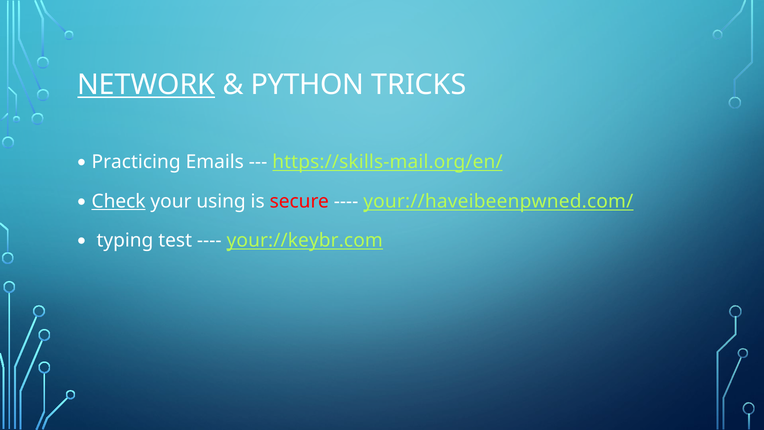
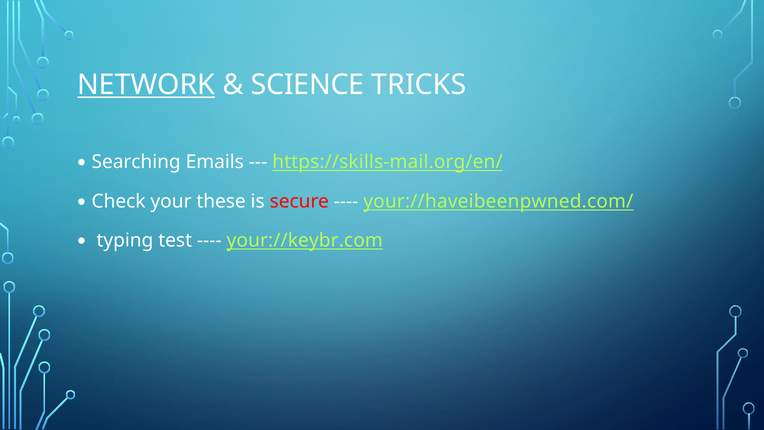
PYTHON: PYTHON -> SCIENCE (308, 85)
Practicing: Practicing -> Searching (136, 162)
Check underline: present -> none (119, 201)
using: using -> these (221, 201)
